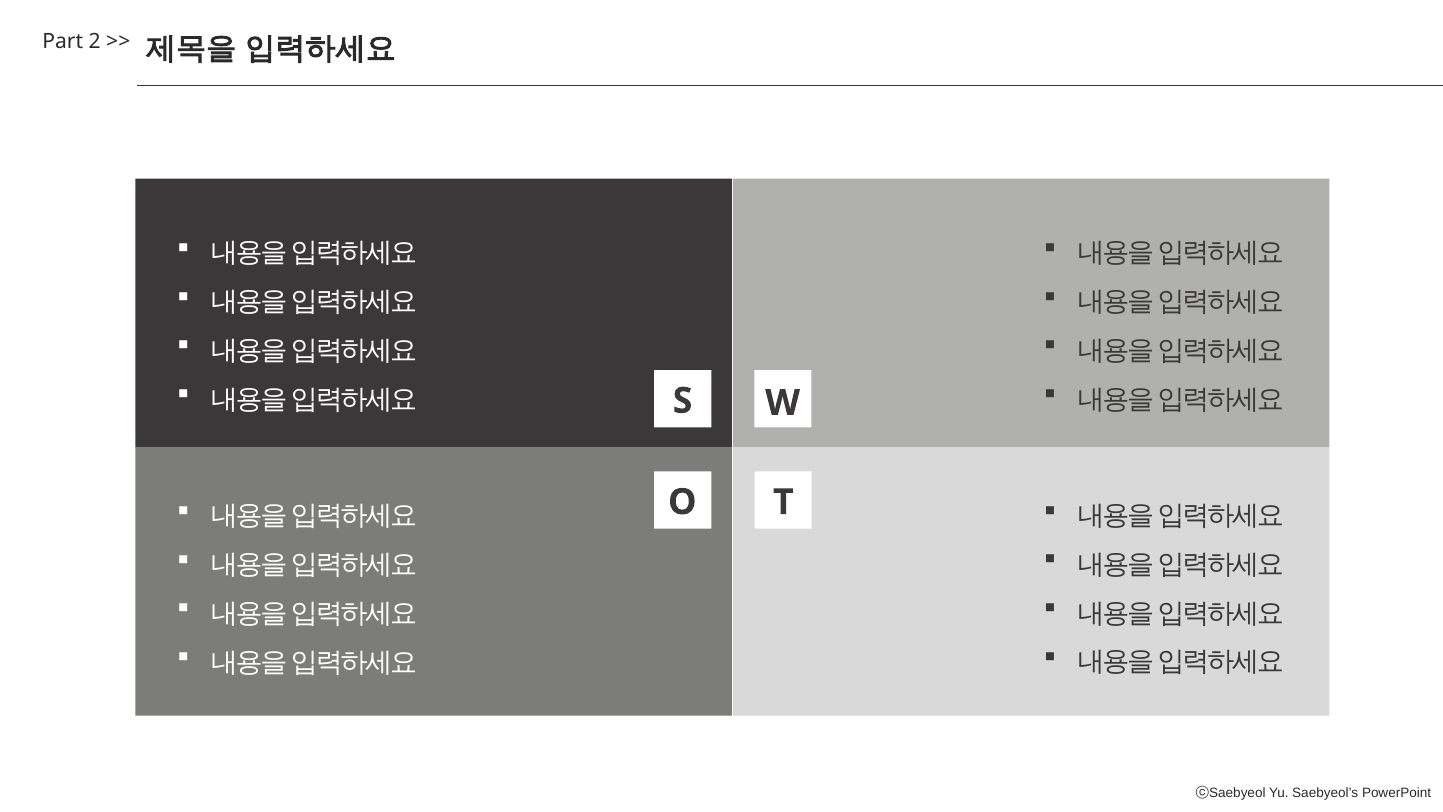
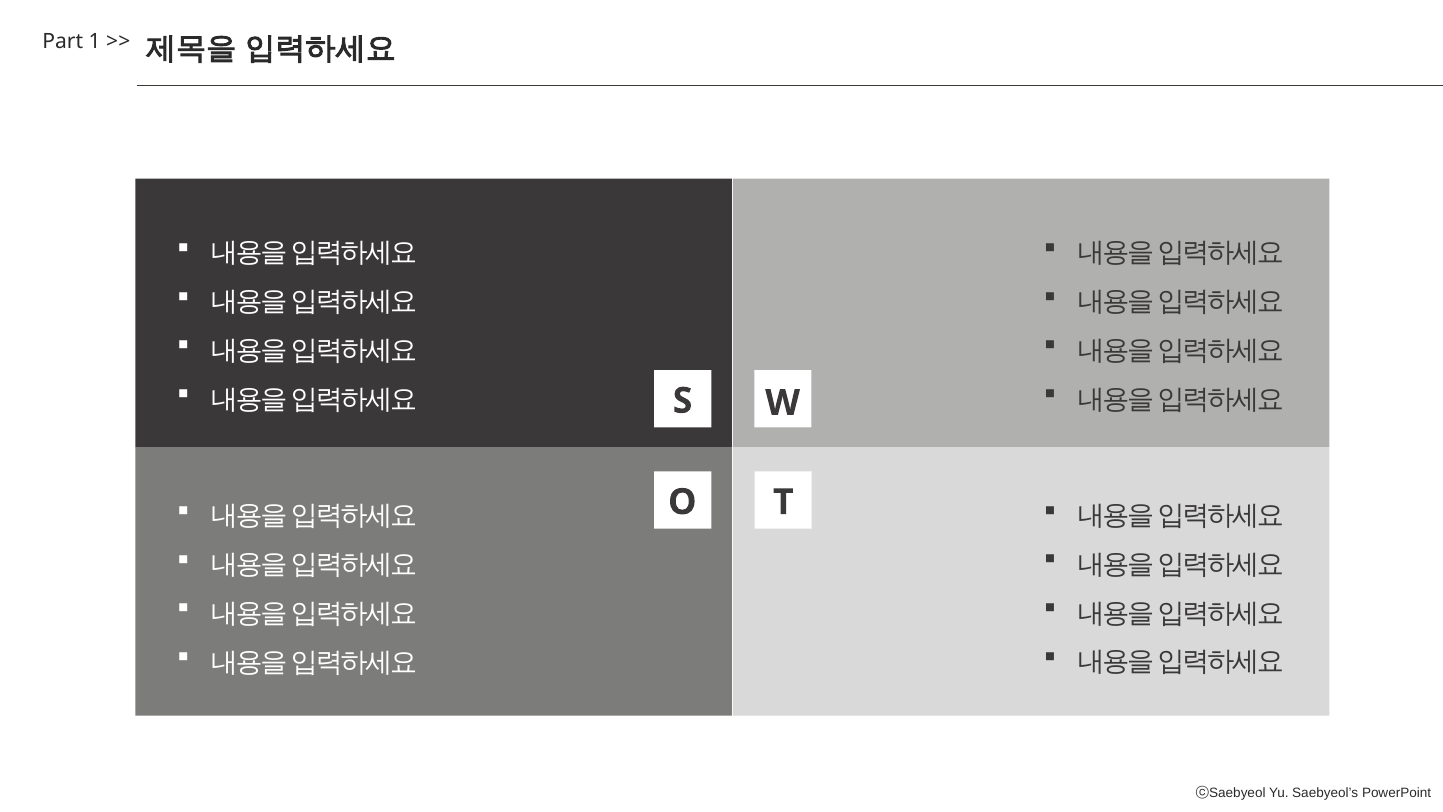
2: 2 -> 1 (95, 42)
